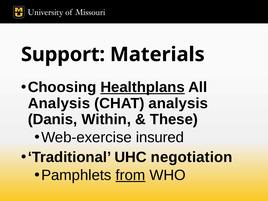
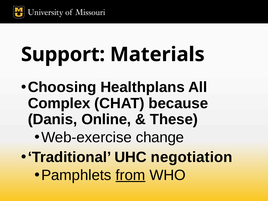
Healthplans underline: present -> none (143, 87)
Analysis: Analysis -> Complex (59, 103)
CHAT analysis: analysis -> because (178, 103)
Within: Within -> Online (106, 119)
insured: insured -> change (160, 137)
